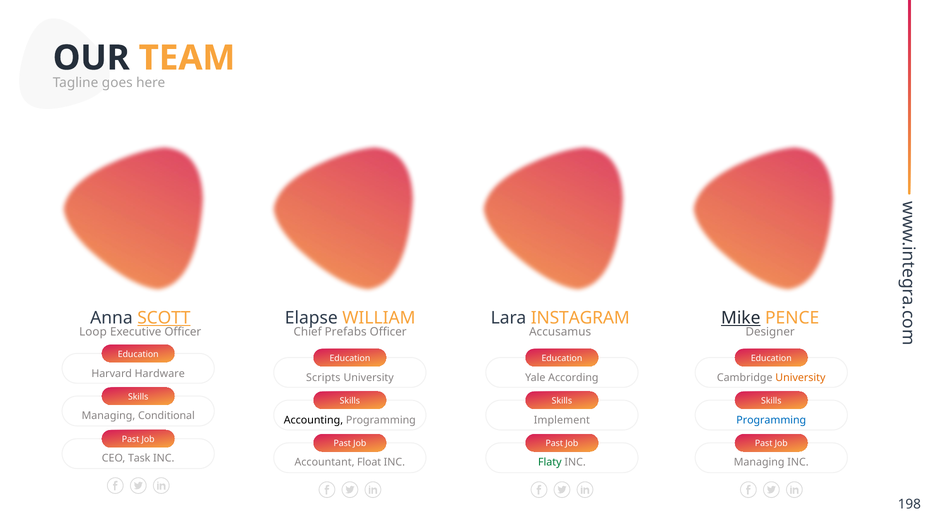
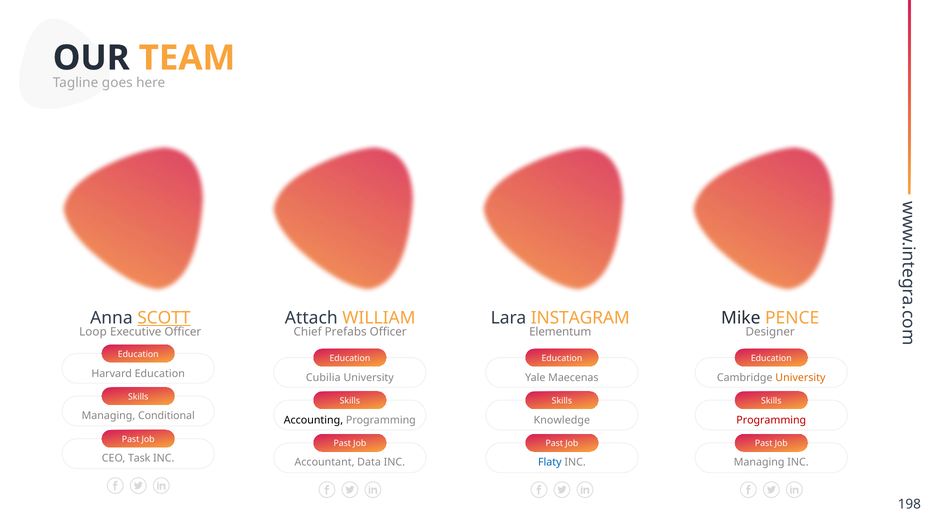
Elapse: Elapse -> Attach (311, 318)
Mike underline: present -> none (741, 318)
Accusamus: Accusamus -> Elementum (560, 332)
Harvard Hardware: Hardware -> Education (160, 373)
Scripts: Scripts -> Cubilia (323, 377)
According: According -> Maecenas (573, 377)
Implement: Implement -> Knowledge (562, 420)
Programming colour: blue -> red (771, 420)
Float: Float -> Data (369, 462)
Flaty colour: green -> blue (550, 462)
